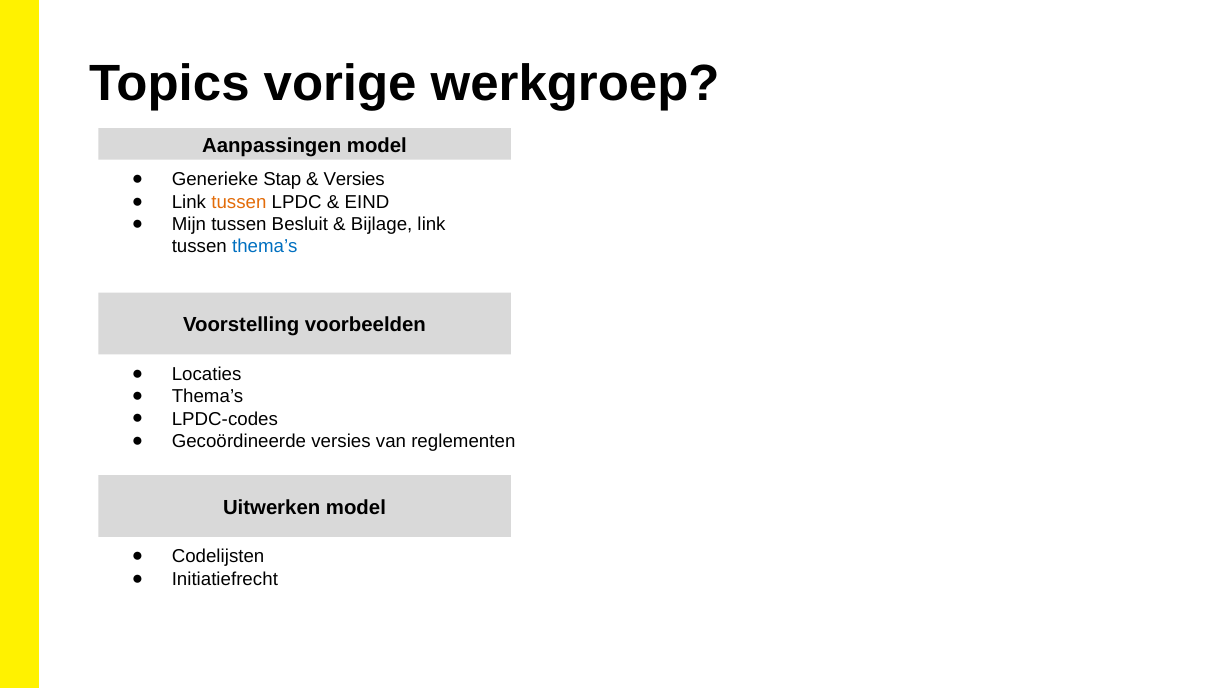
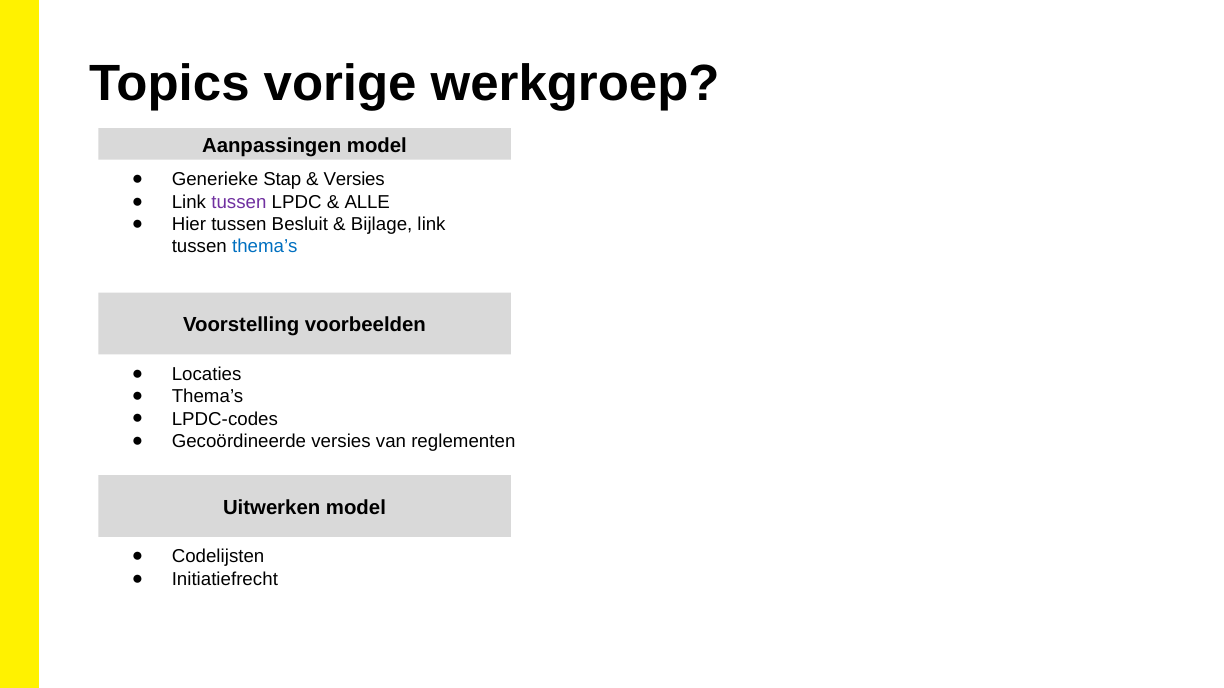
tussen colour: orange -> purple (239, 202)
EIND: EIND -> ALLE (367, 202)
Mijn: Mijn -> Hier (189, 225)
